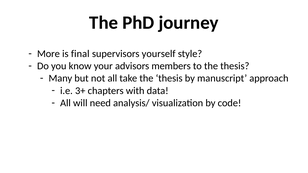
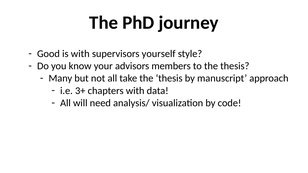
More: More -> Good (48, 54)
is final: final -> with (80, 54)
